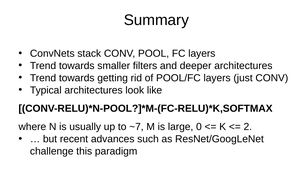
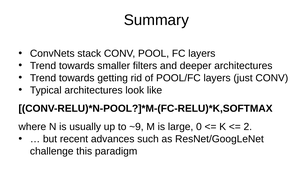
~7: ~7 -> ~9 (136, 127)
